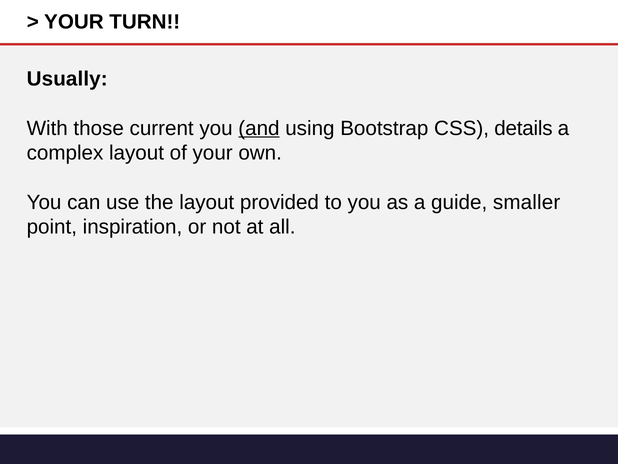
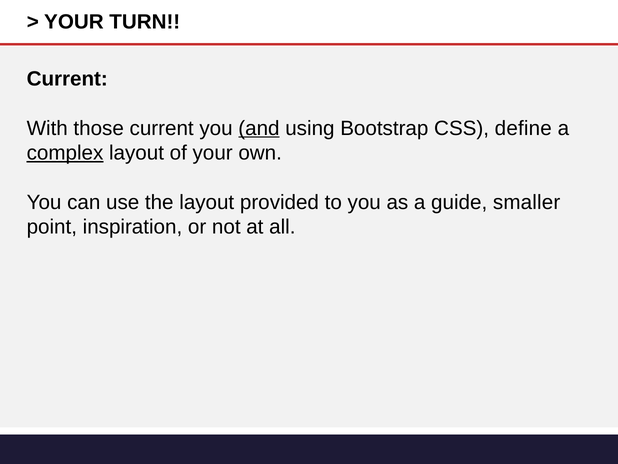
Usually: Usually -> Current (67, 79)
details: details -> define (523, 128)
complex underline: none -> present (65, 153)
